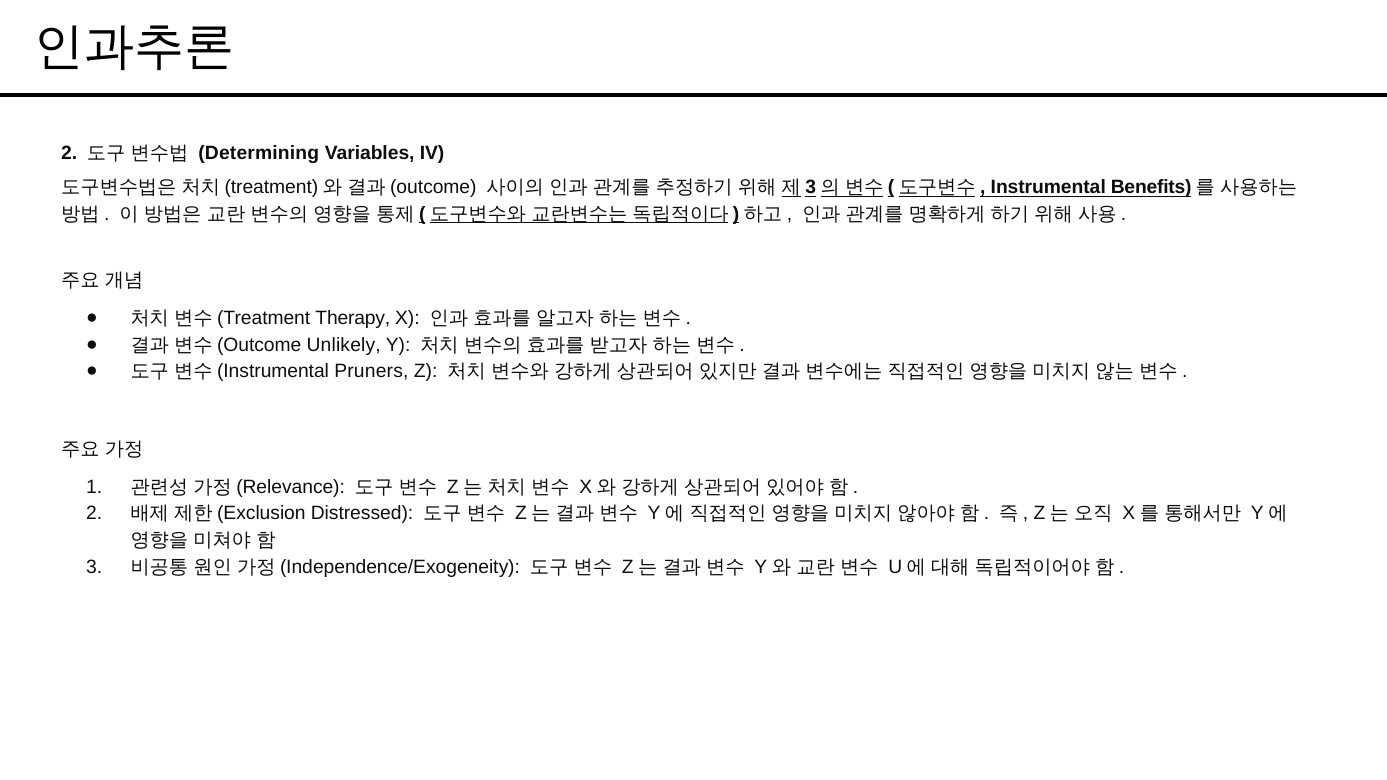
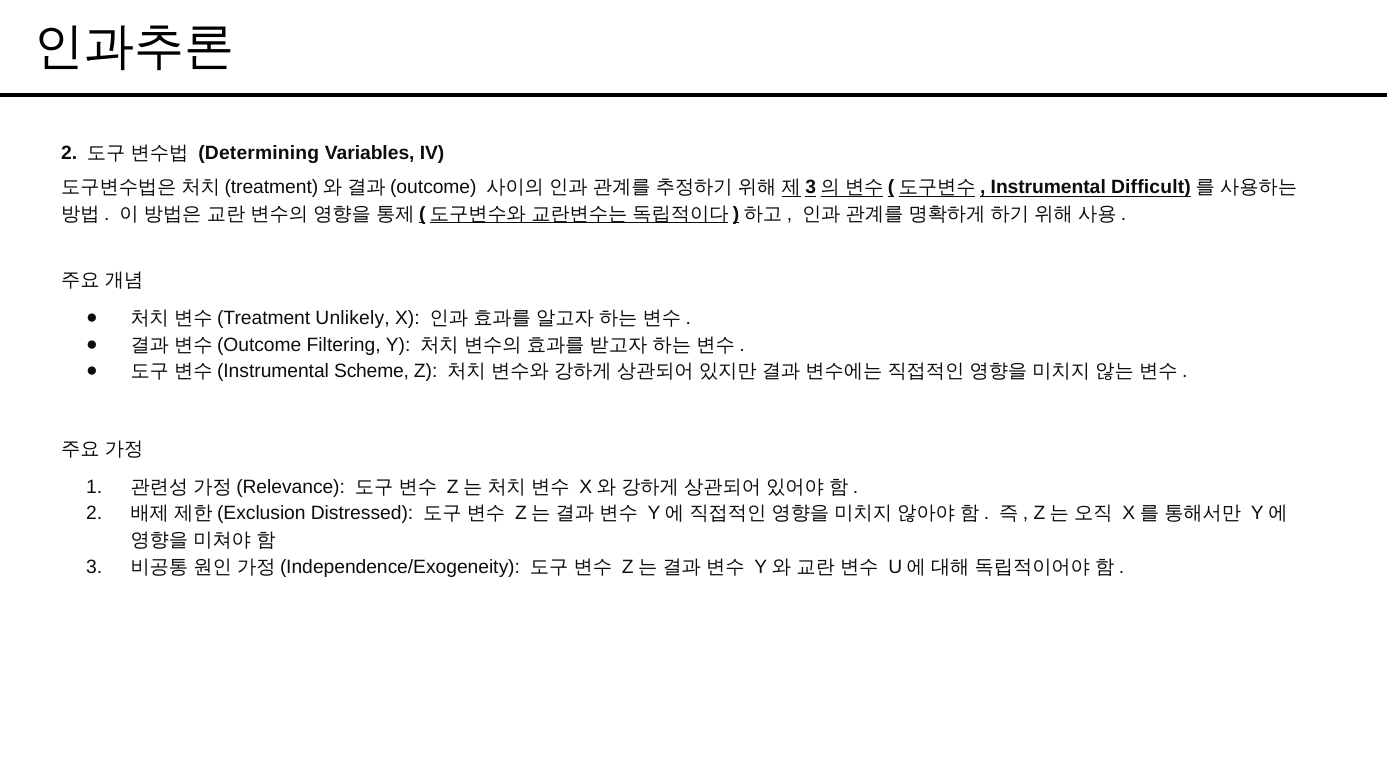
Benefits: Benefits -> Difficult (1151, 188)
Therapy: Therapy -> Unlikely (353, 318)
Unlikely: Unlikely -> Filtering (344, 345)
Pruners: Pruners -> Scheme (372, 371)
